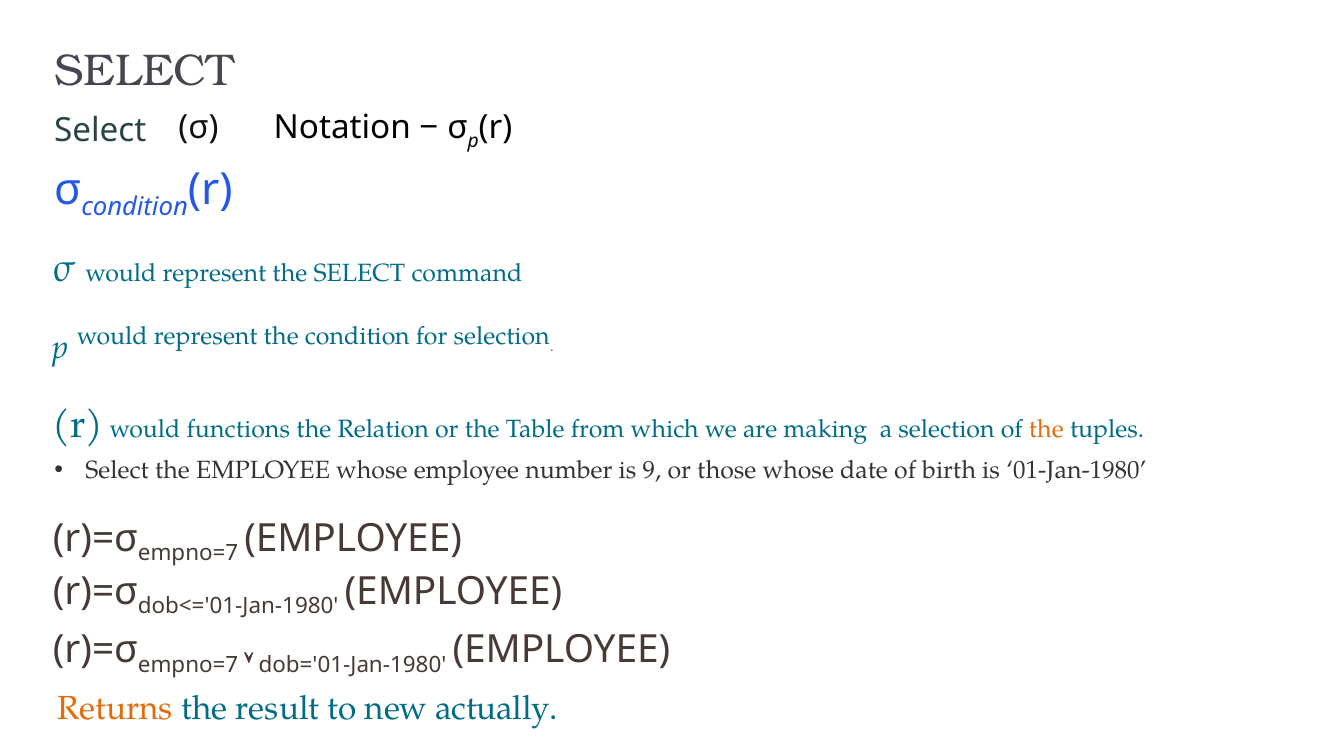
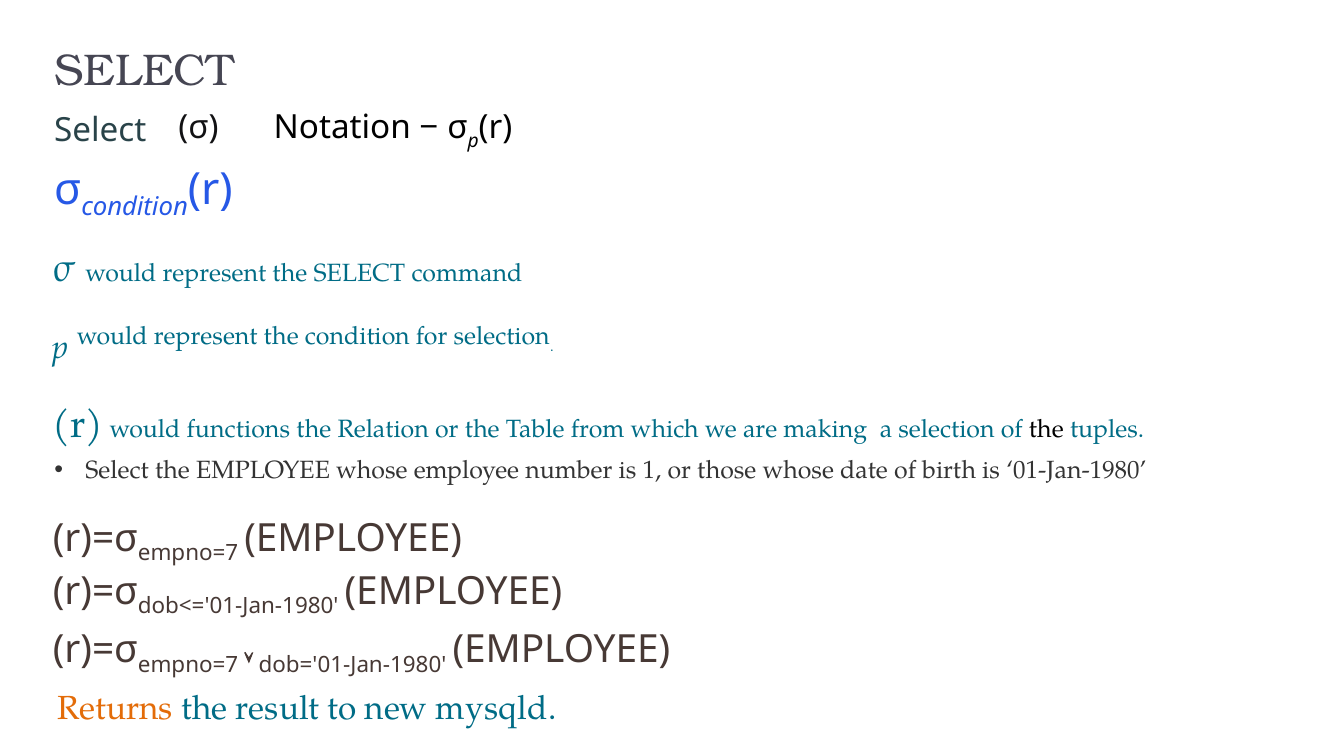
the colour: orange -> black (1046, 430)
9: 9 -> 1 (652, 470)
actually: actually -> mysqld (496, 709)
